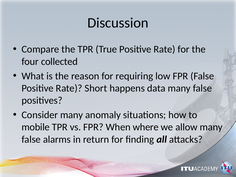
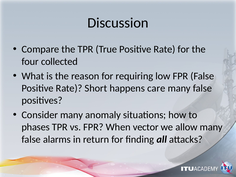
data: data -> care (156, 88)
mobile: mobile -> phases (36, 127)
where: where -> vector (146, 127)
